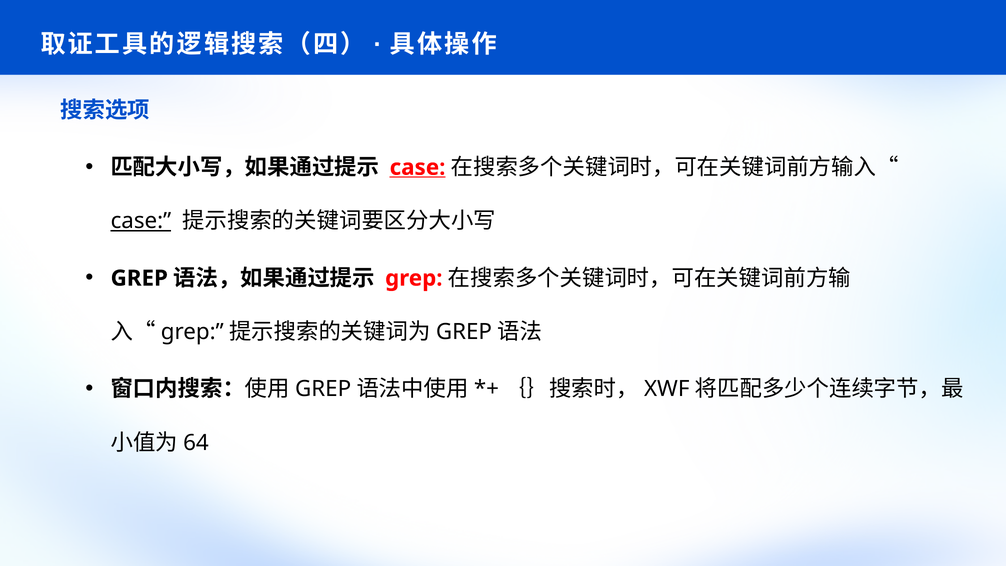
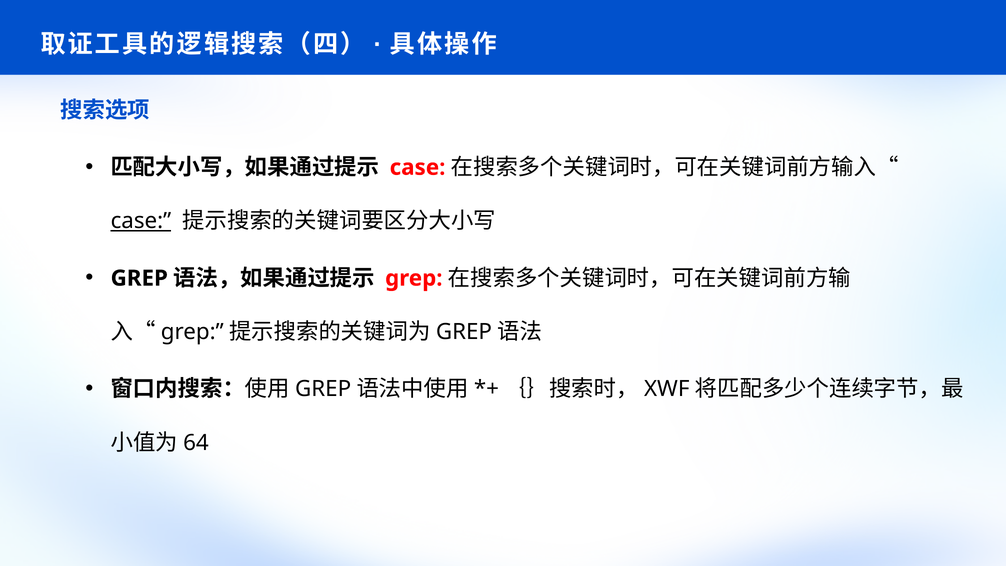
case underline: present -> none (418, 167)
